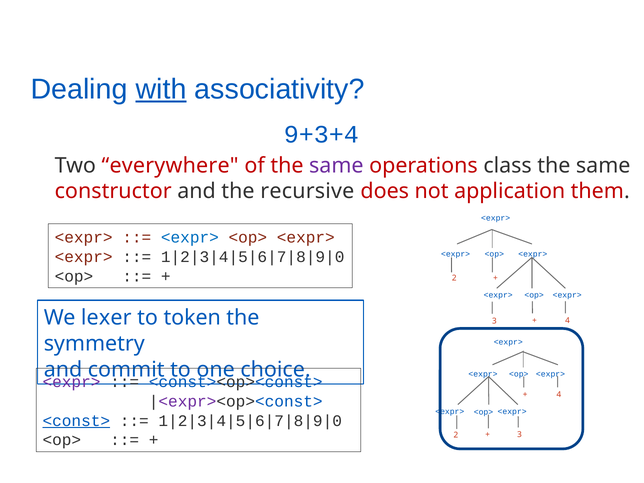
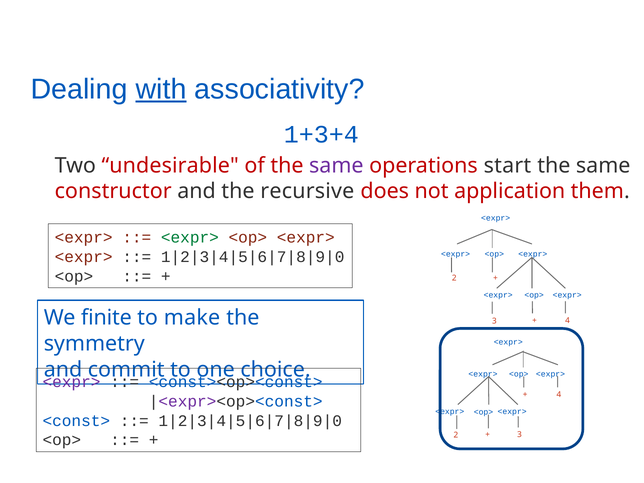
9+3+4: 9+3+4 -> 1+3+4 (321, 134)
everywhere: everywhere -> undesirable (170, 166)
class: class -> start (507, 166)
<expr> colour: blue -> green (190, 238)
lexer: lexer -> finite (106, 318)
token: token -> make (192, 318)
<const> underline: present -> none (76, 421)
